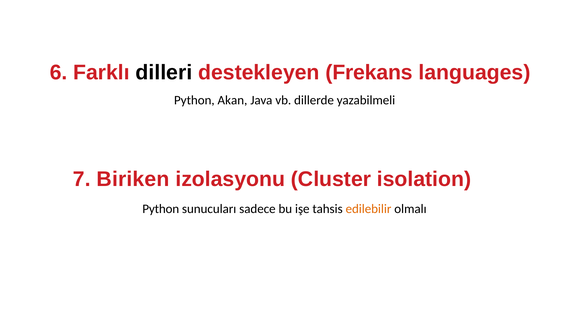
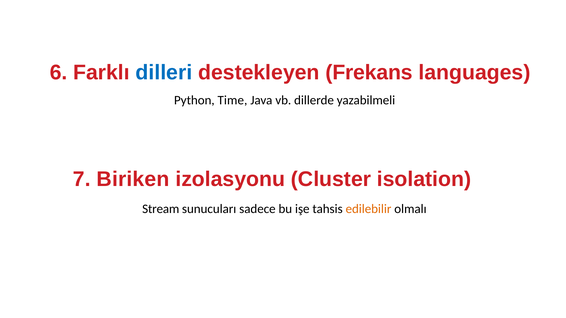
dilleri colour: black -> blue (164, 72)
Akan: Akan -> Time (232, 100)
Python: Python -> Stream (161, 209)
